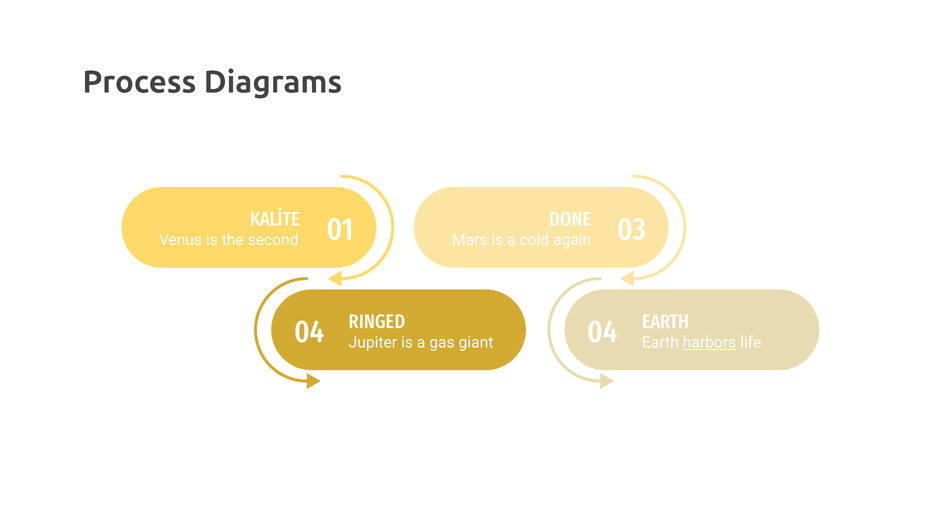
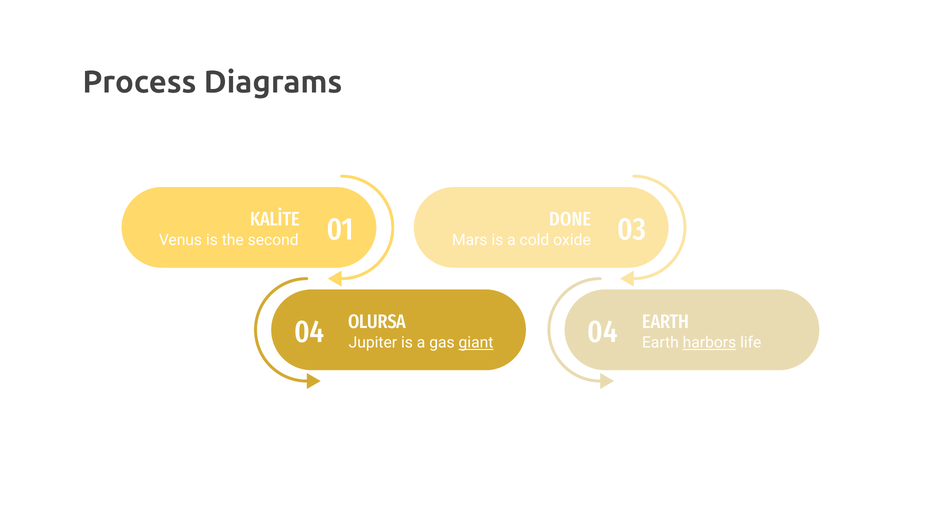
again: again -> oxide (572, 240)
RINGED: RINGED -> OLURSA (377, 322)
giant underline: none -> present (476, 343)
